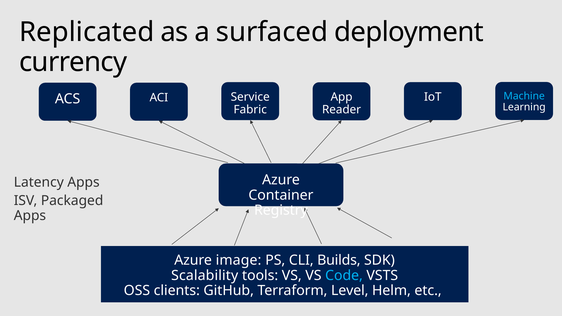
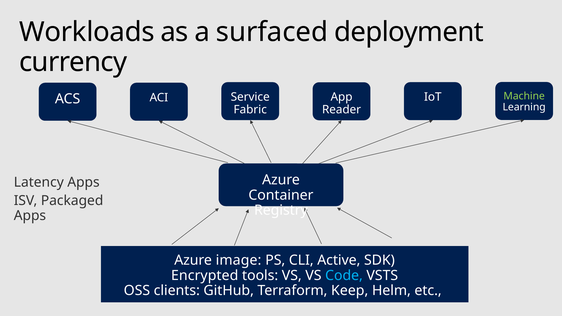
Replicated: Replicated -> Workloads (87, 32)
Machine colour: light blue -> light green (524, 96)
Builds: Builds -> Active (339, 260)
Scalability: Scalability -> Encrypted (205, 276)
Level: Level -> Keep (350, 291)
